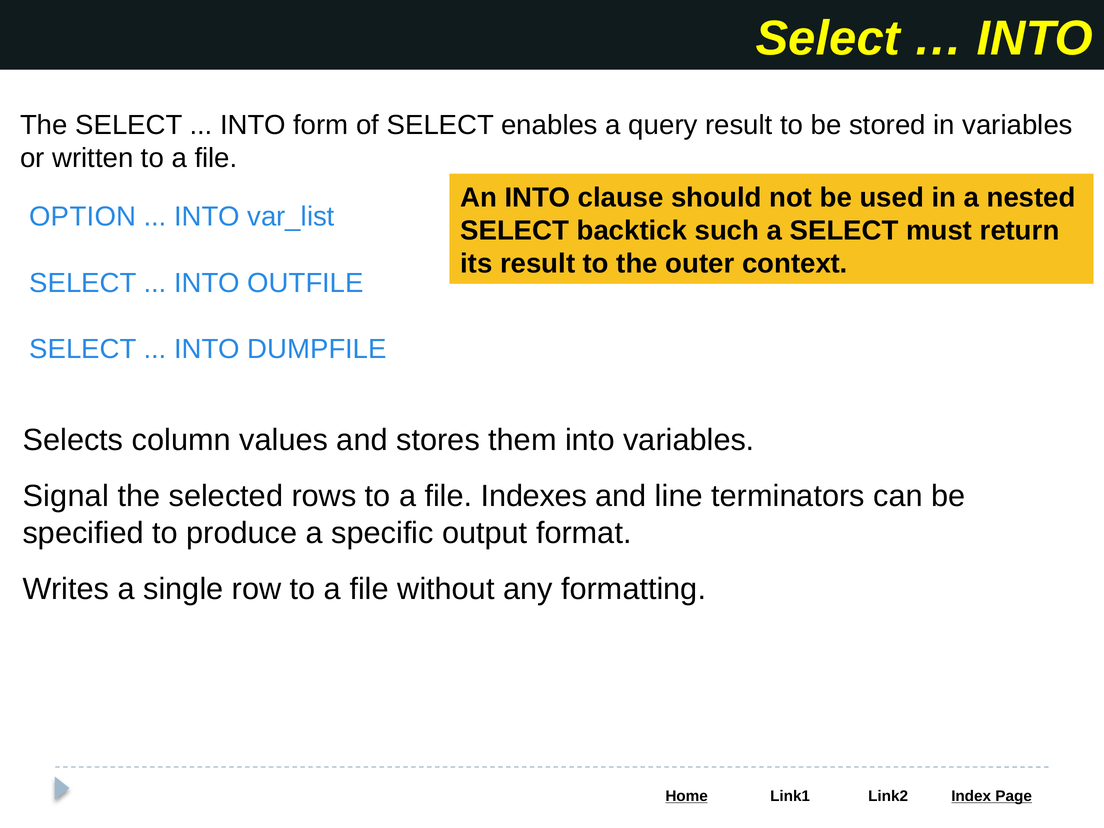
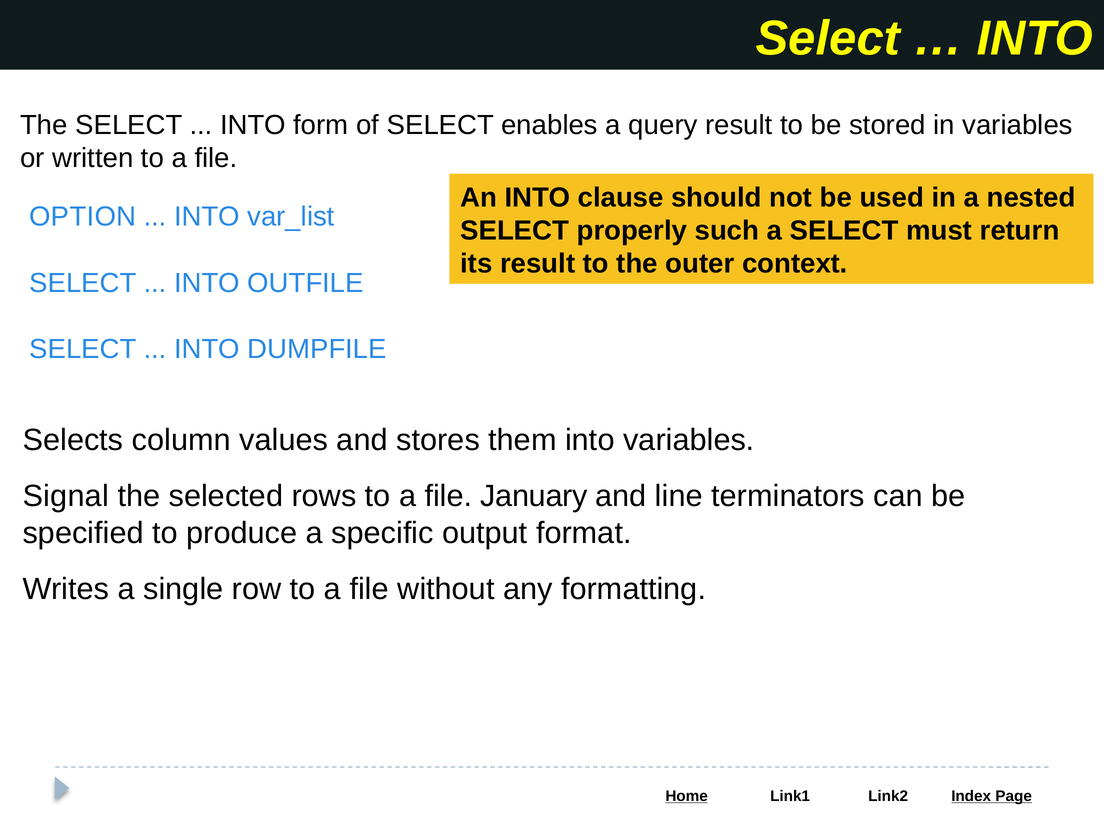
backtick: backtick -> properly (632, 231)
Indexes: Indexes -> January (534, 496)
